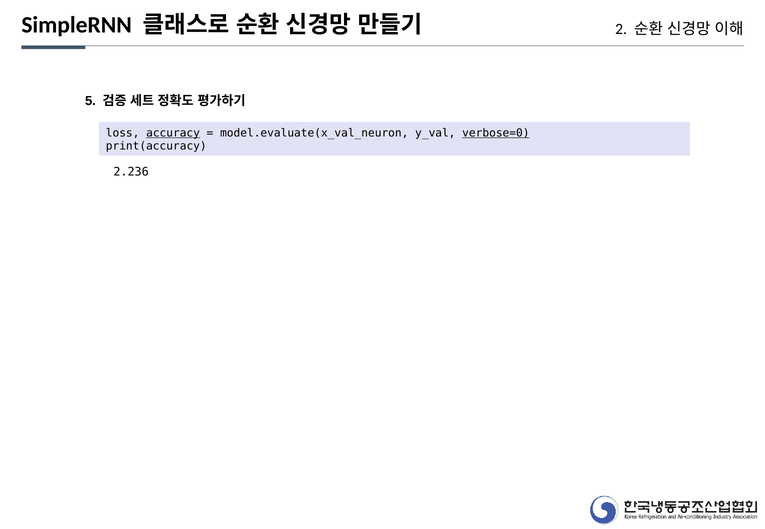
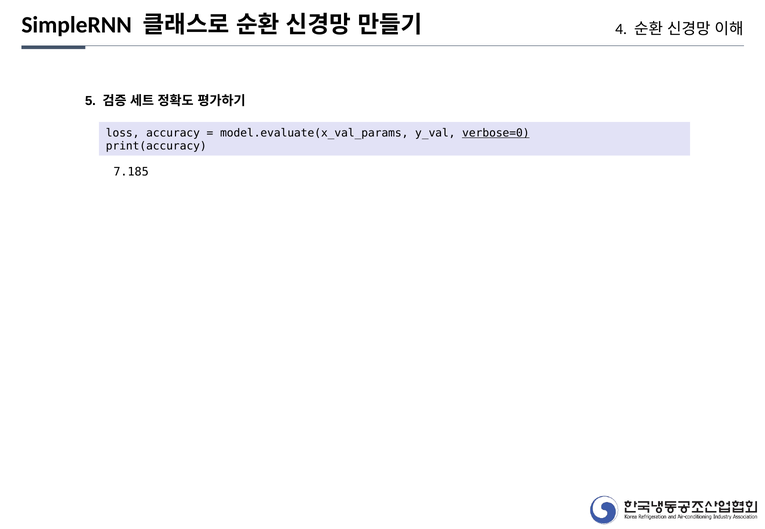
2: 2 -> 4 (621, 29)
accuracy underline: present -> none (173, 133)
model.evaluate(x_val_neuron: model.evaluate(x_val_neuron -> model.evaluate(x_val_params (314, 133)
2.236: 2.236 -> 7.185 (131, 172)
